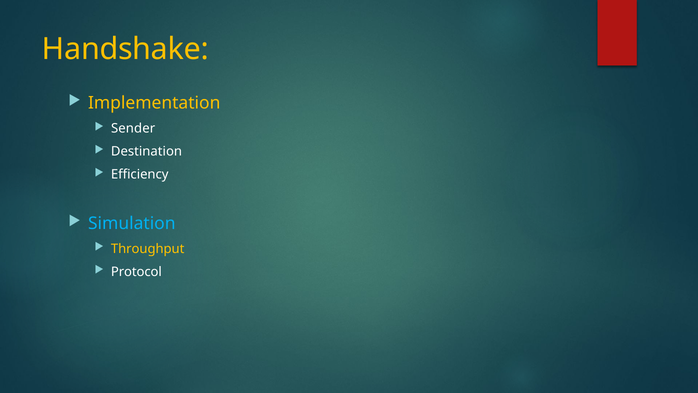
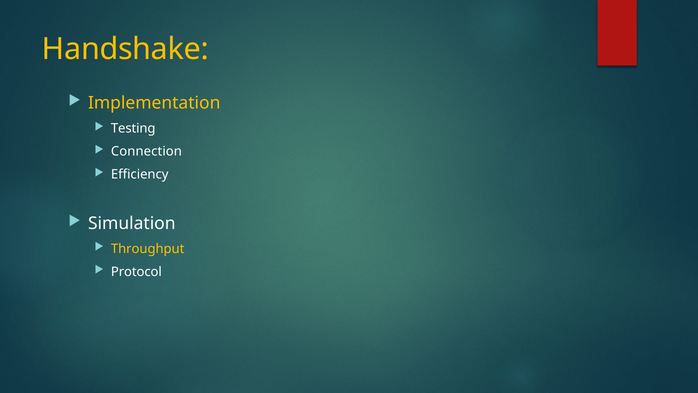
Sender: Sender -> Testing (133, 128)
Destination: Destination -> Connection (146, 151)
Simulation colour: light blue -> white (132, 223)
